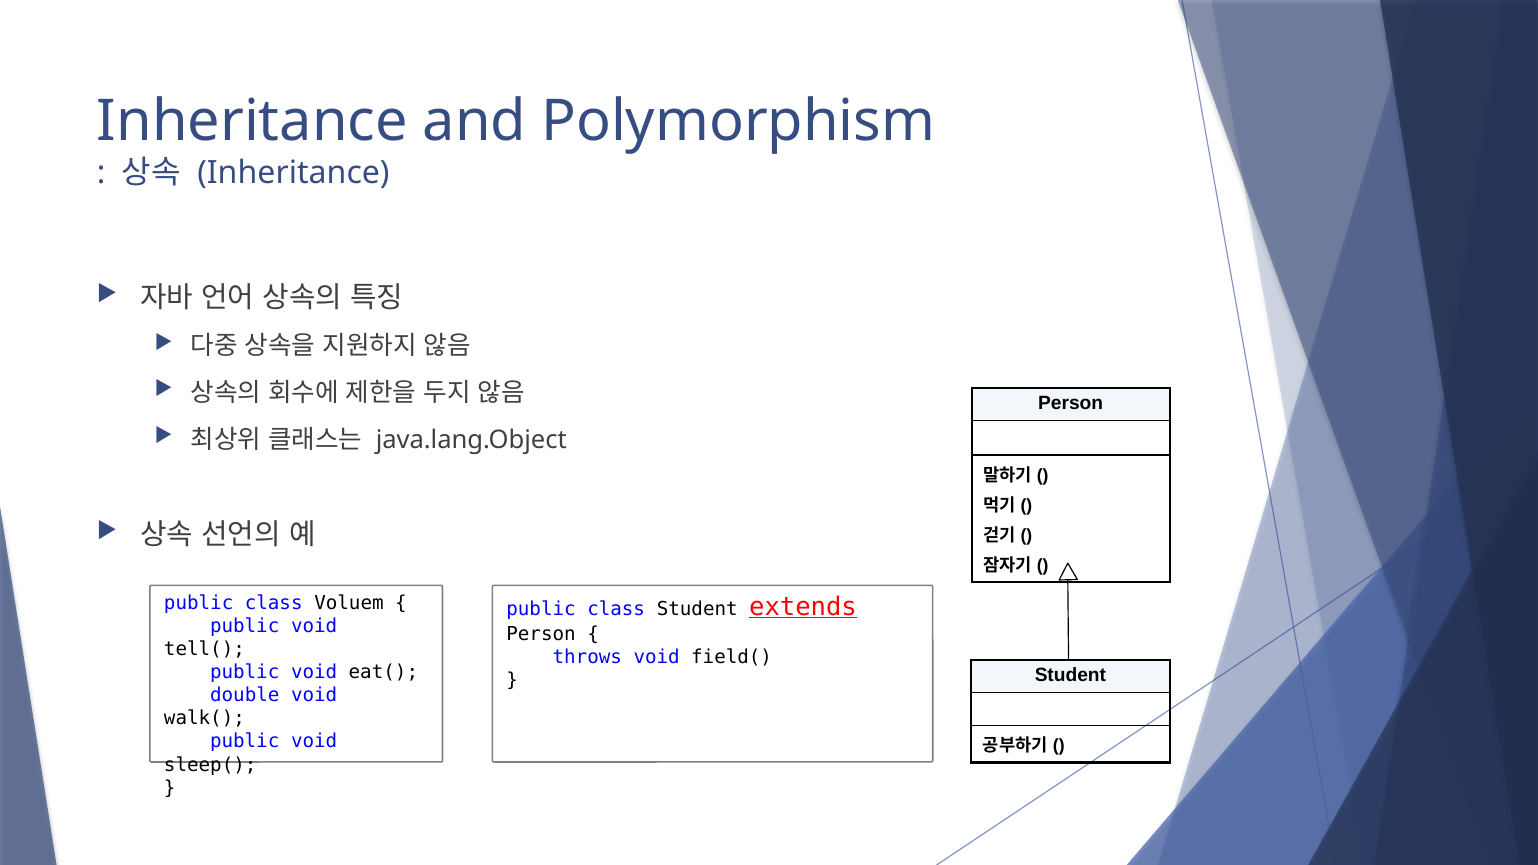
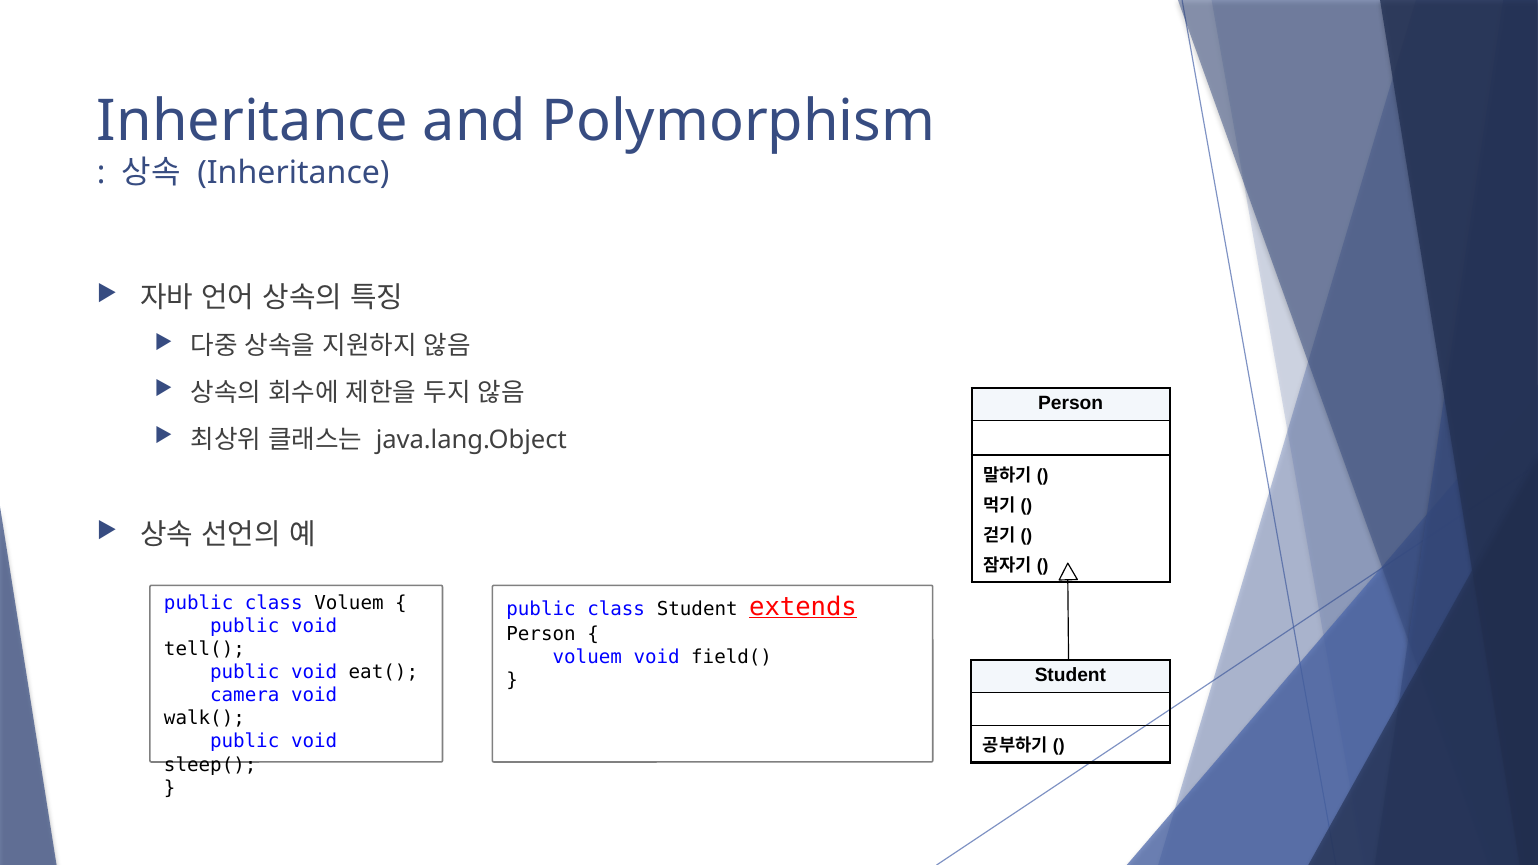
throws: throws -> voluem (587, 657)
double: double -> camera (245, 696)
